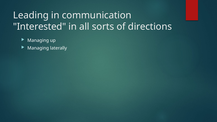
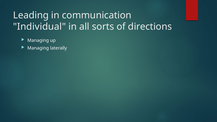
Interested: Interested -> Individual (40, 27)
